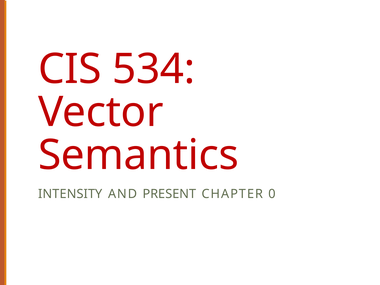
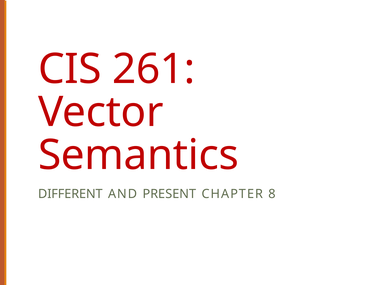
534: 534 -> 261 (154, 69)
INTENSITY: INTENSITY -> DIFFERENT (70, 194)
0: 0 -> 8 (272, 194)
